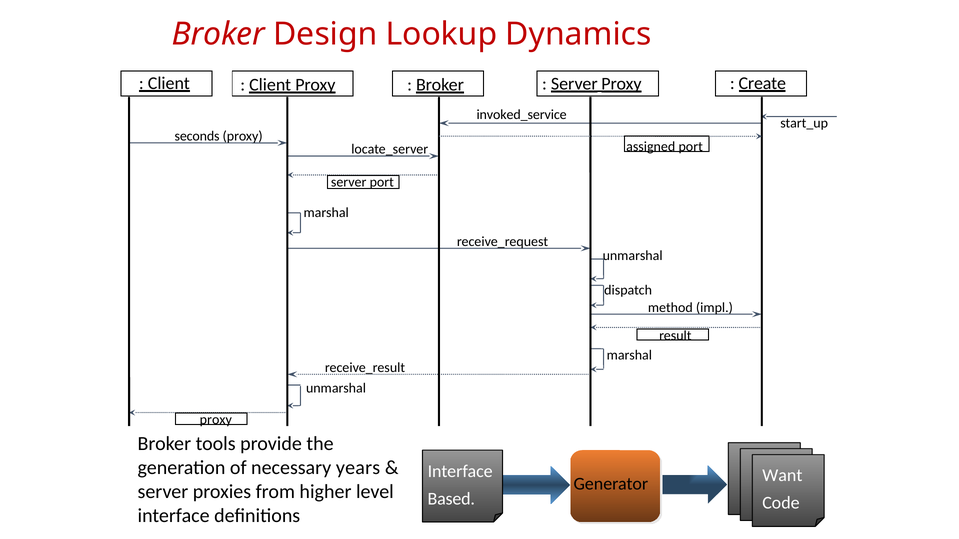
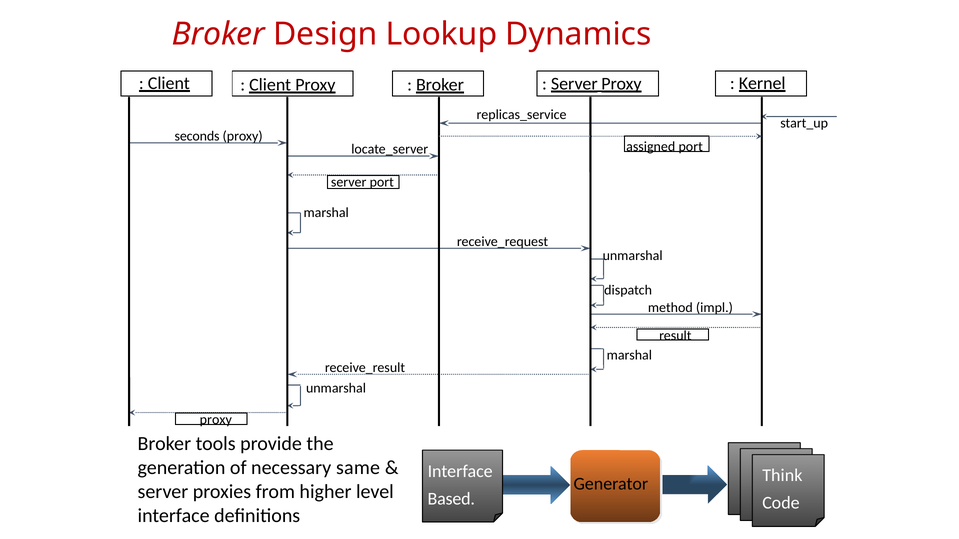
Create: Create -> Kernel (762, 83)
invoked_service: invoked_service -> replicas_service (522, 115)
years: years -> same (358, 468)
Want: Want -> Think (782, 476)
